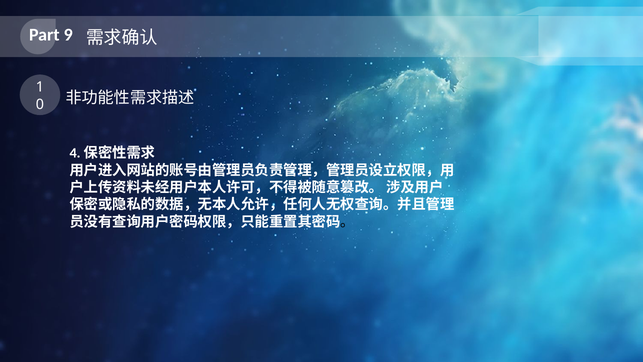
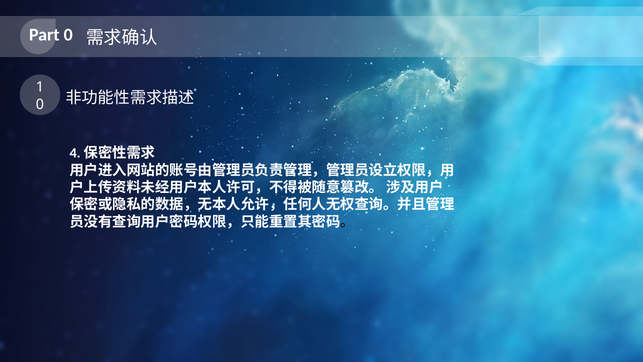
Part 9: 9 -> 0 (68, 35)
